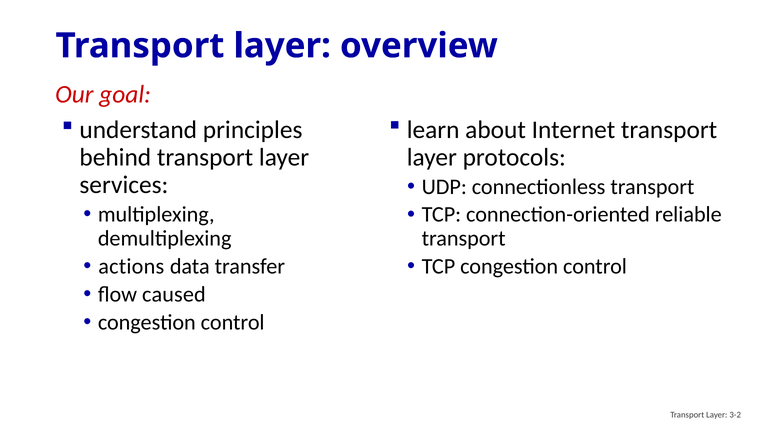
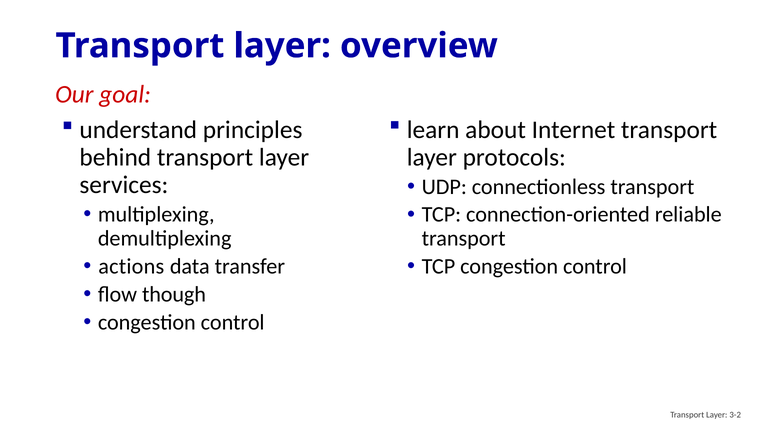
caused: caused -> though (174, 294)
